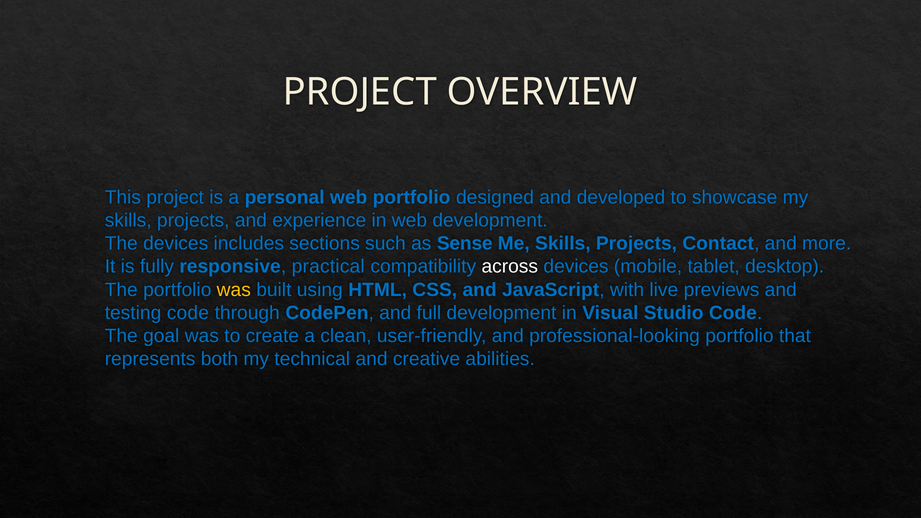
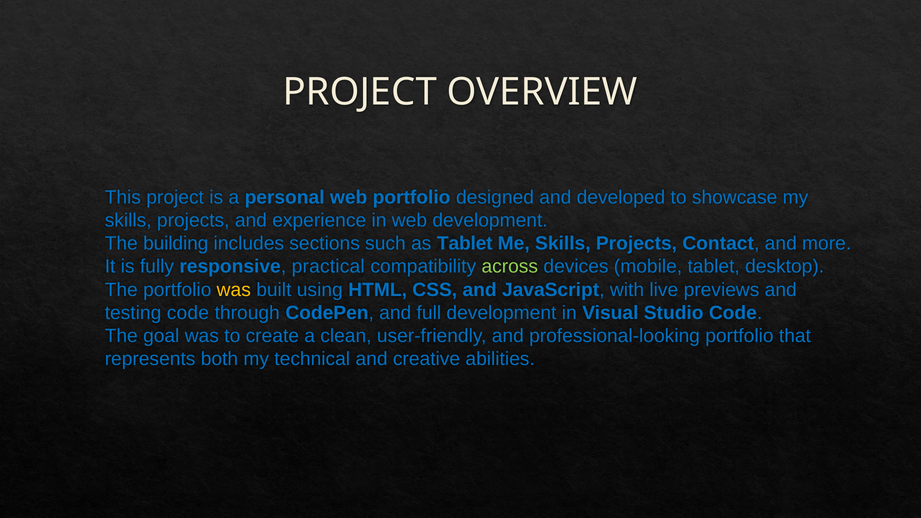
The devices: devices -> building (176, 244)
as Sense: Sense -> Tablet (465, 244)
across colour: white -> light green (510, 267)
